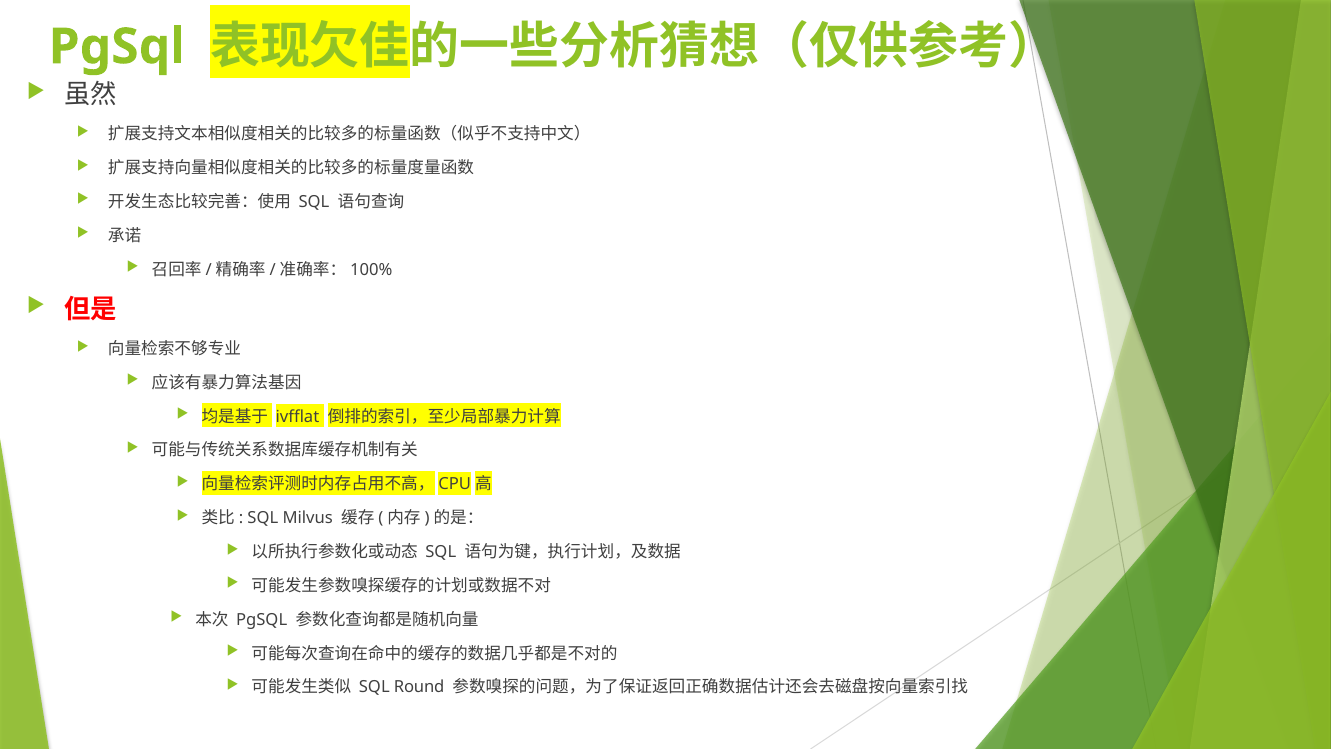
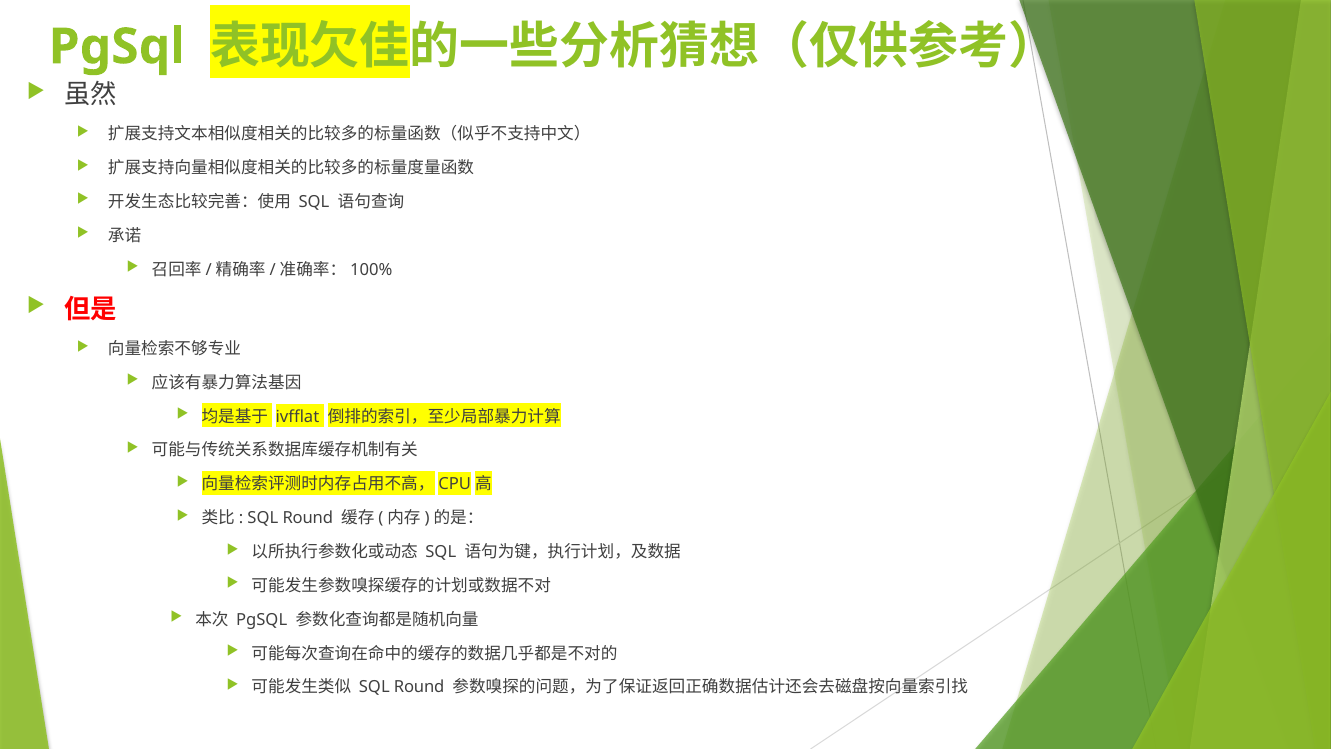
Milvus: Milvus -> Round (308, 518)
